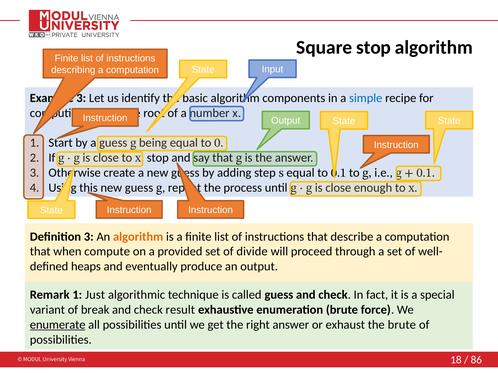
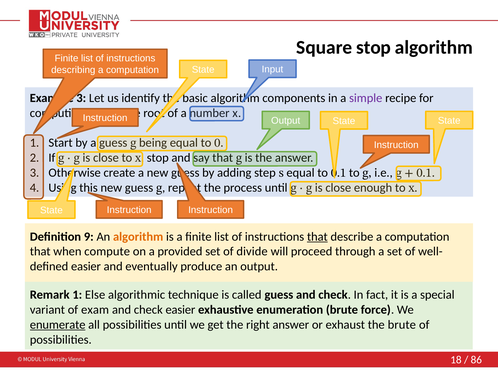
simple colour: blue -> purple (366, 98)
Definition 3: 3 -> 9 (89, 237)
that underline: none -> present (317, 237)
heaps: heaps -> easier (86, 267)
Just: Just -> Else (95, 295)
break: break -> exam (95, 310)
check result: result -> easier (180, 310)
